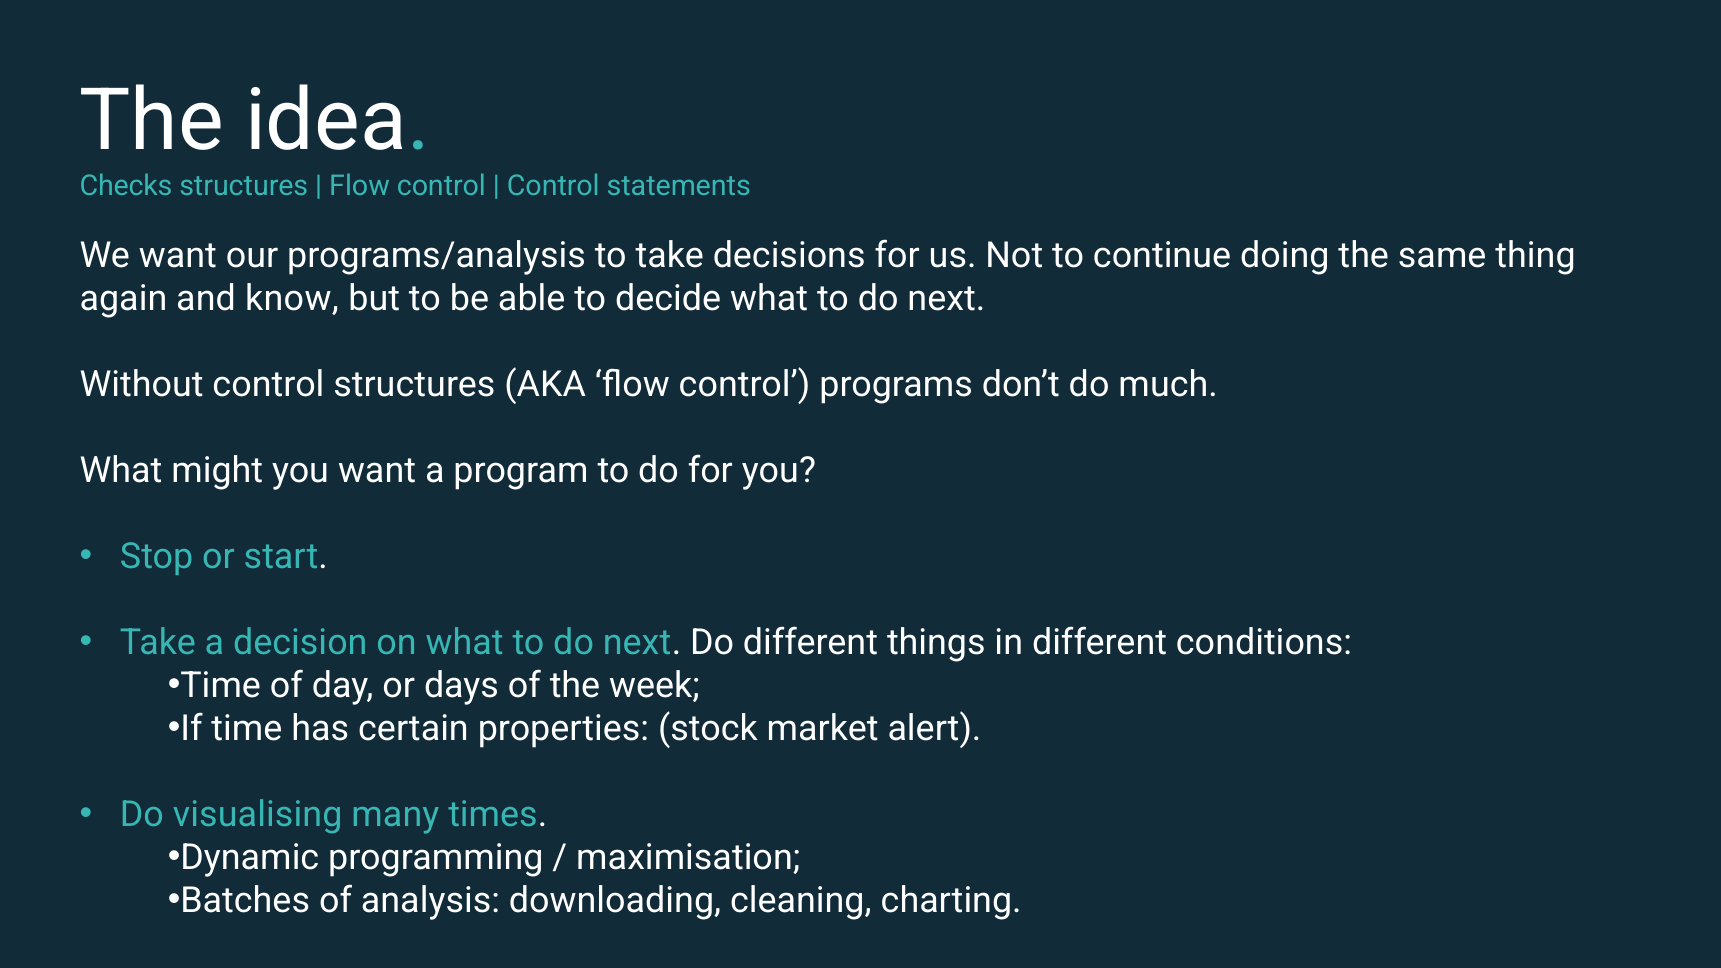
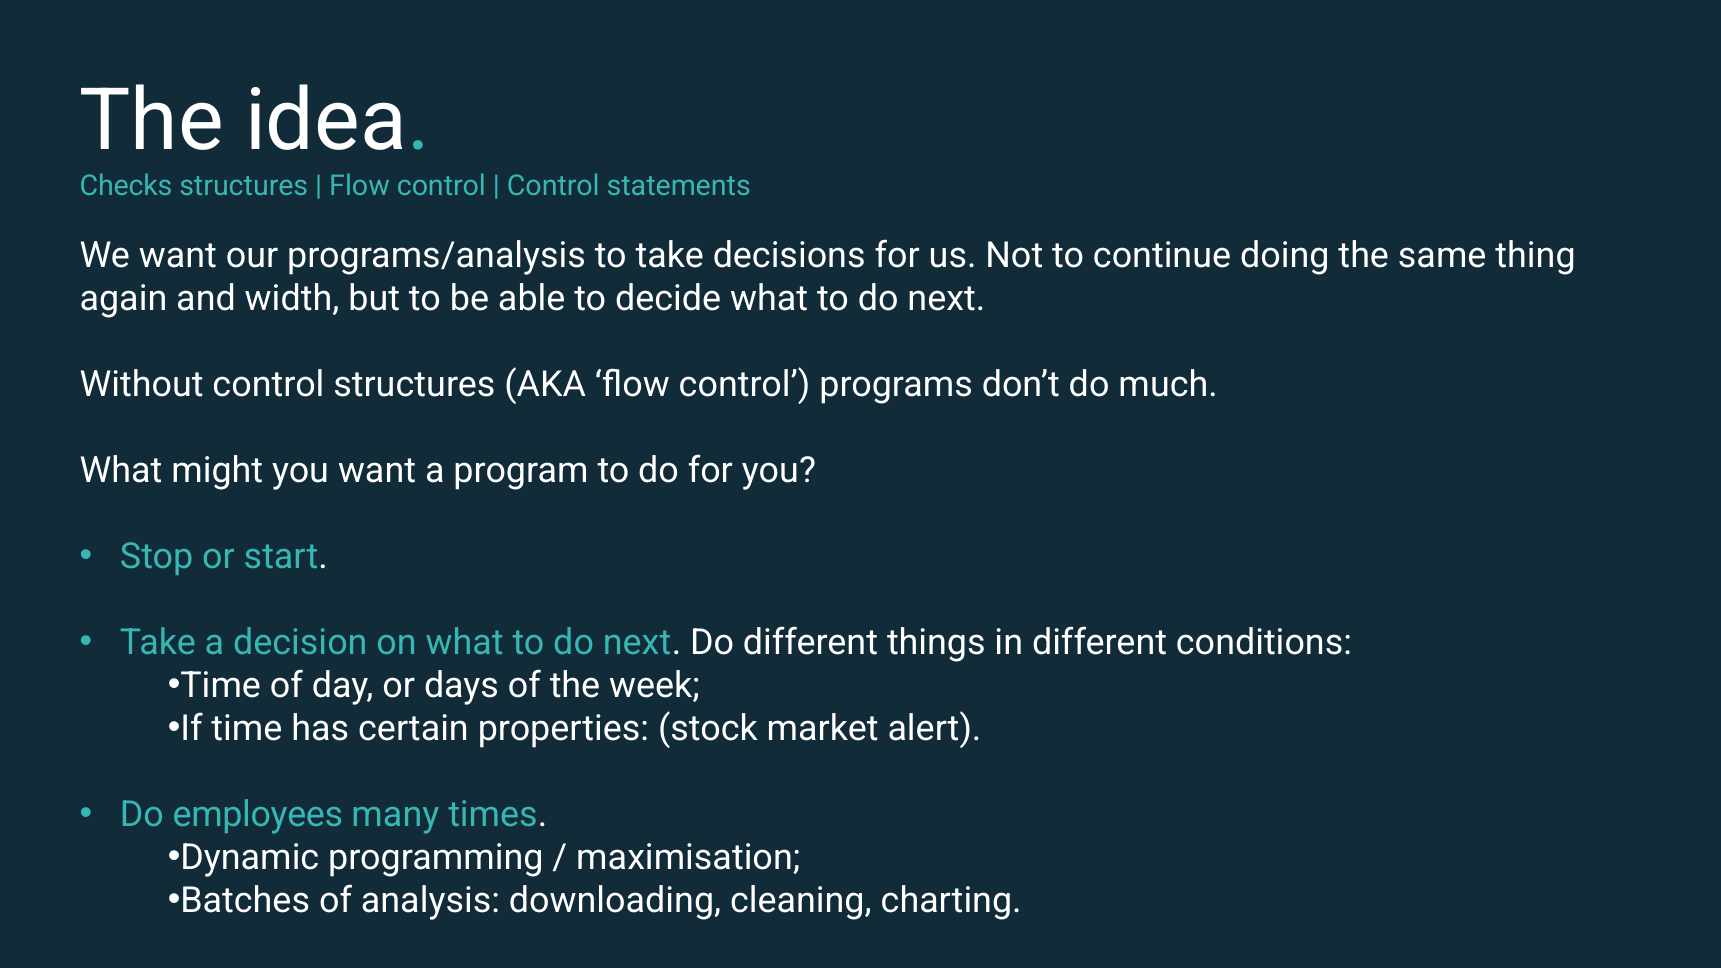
know: know -> width (292, 298)
visualising: visualising -> employees (258, 815)
